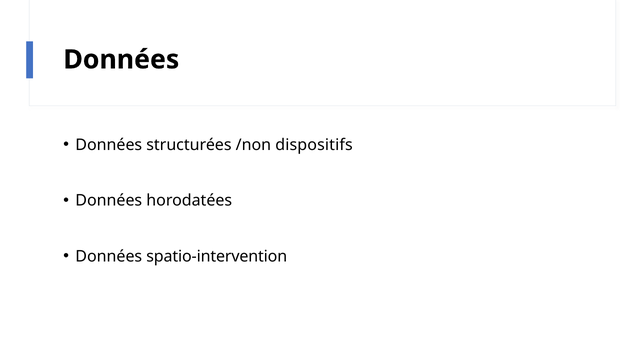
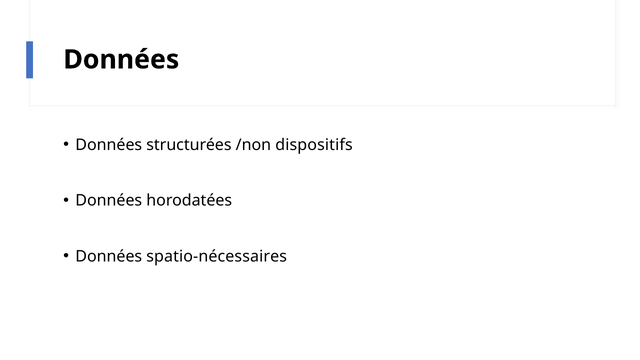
spatio-intervention: spatio-intervention -> spatio-nécessaires (217, 256)
